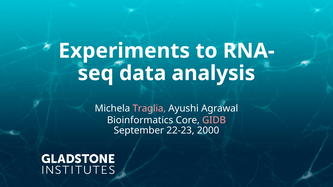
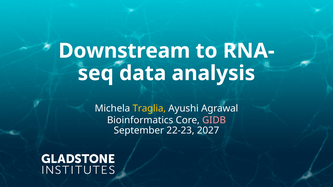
Experiments: Experiments -> Downstream (124, 51)
Traglia colour: pink -> yellow (149, 109)
2000: 2000 -> 2027 (208, 131)
